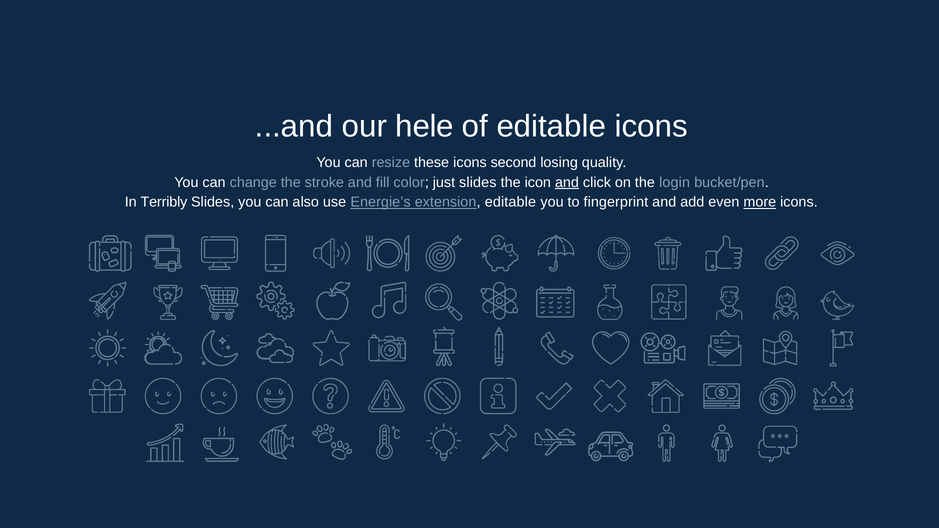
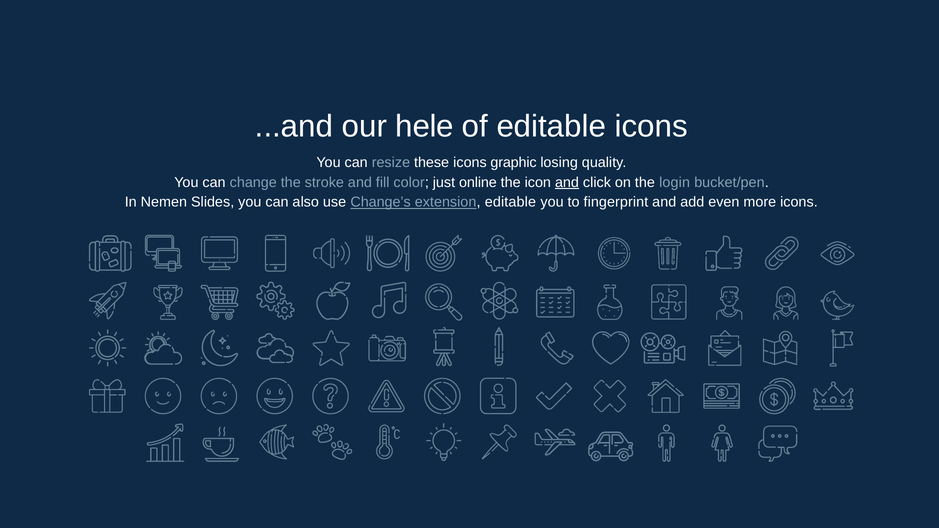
second: second -> graphic (514, 163)
just slides: slides -> online (478, 182)
Terribly: Terribly -> Nemen (164, 202)
Energie’s: Energie’s -> Change’s (381, 202)
more underline: present -> none (760, 202)
